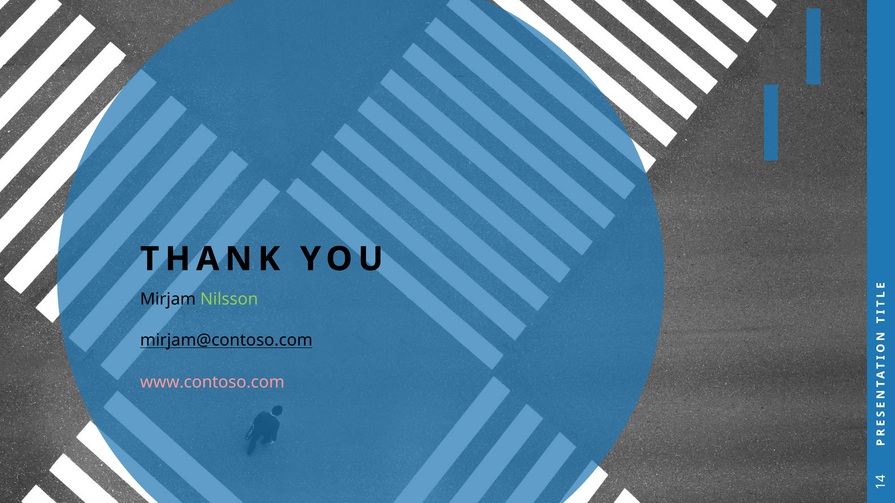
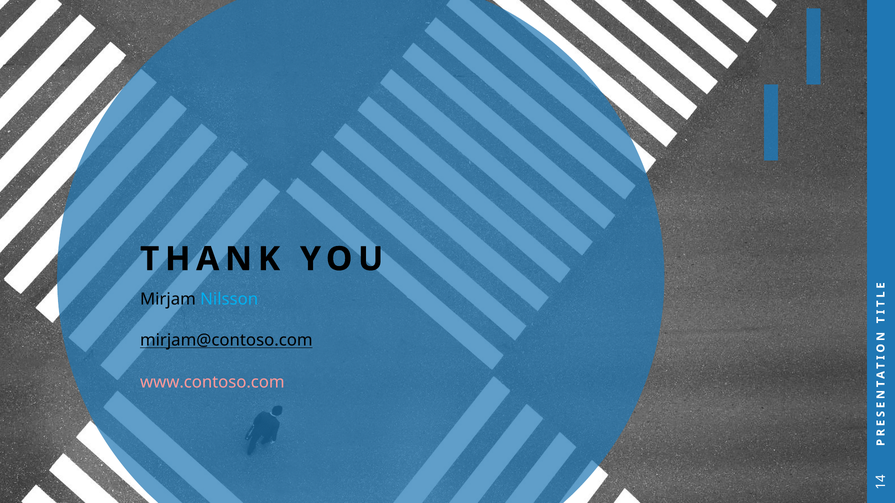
Nilsson colour: light green -> light blue (229, 300)
